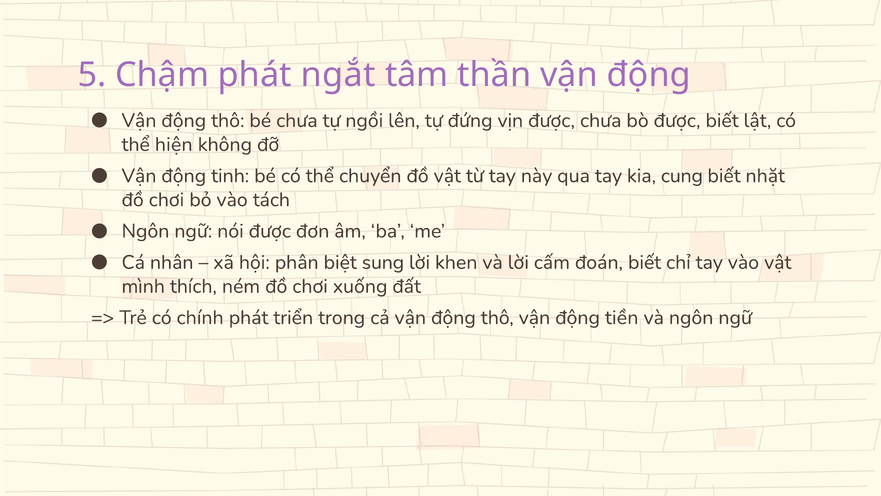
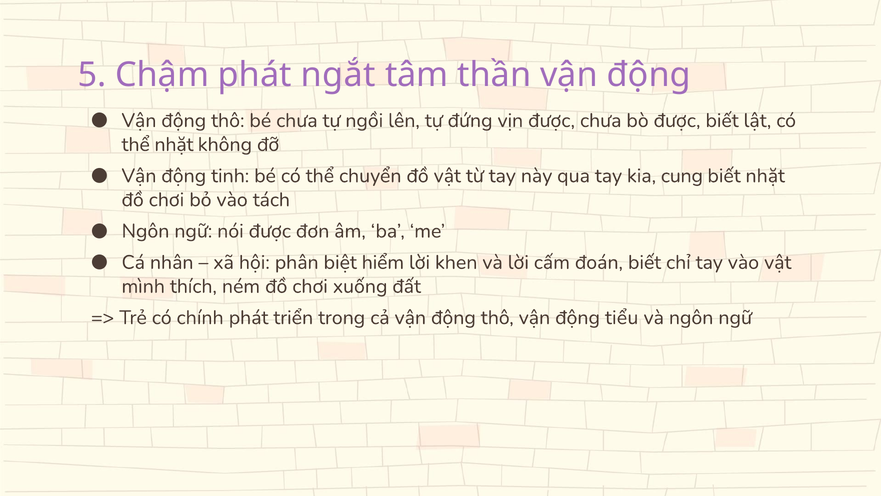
thể hiện: hiện -> nhặt (174, 144)
sung: sung -> hiểm (383, 262)
tiền: tiền -> tiểu (622, 317)
